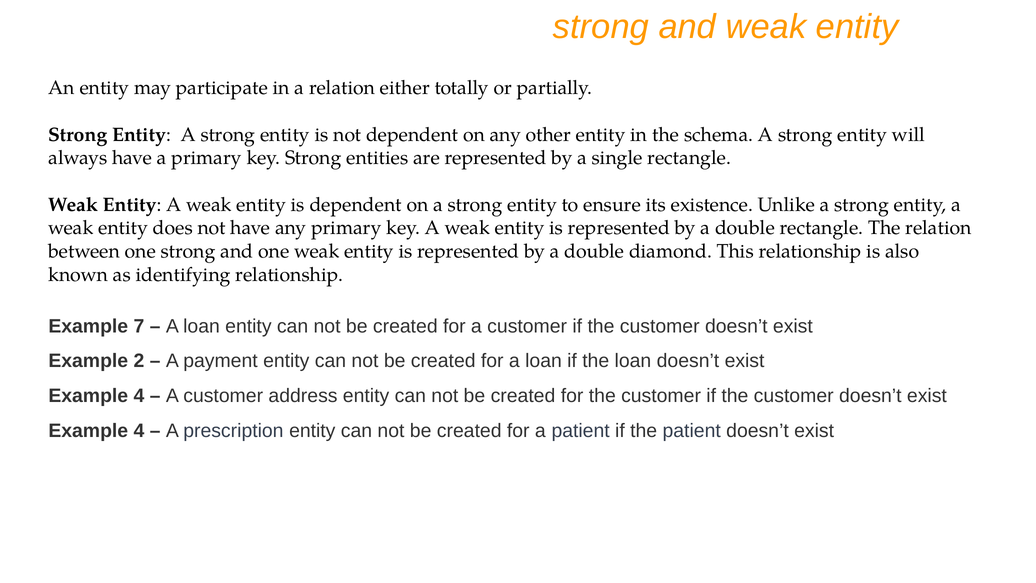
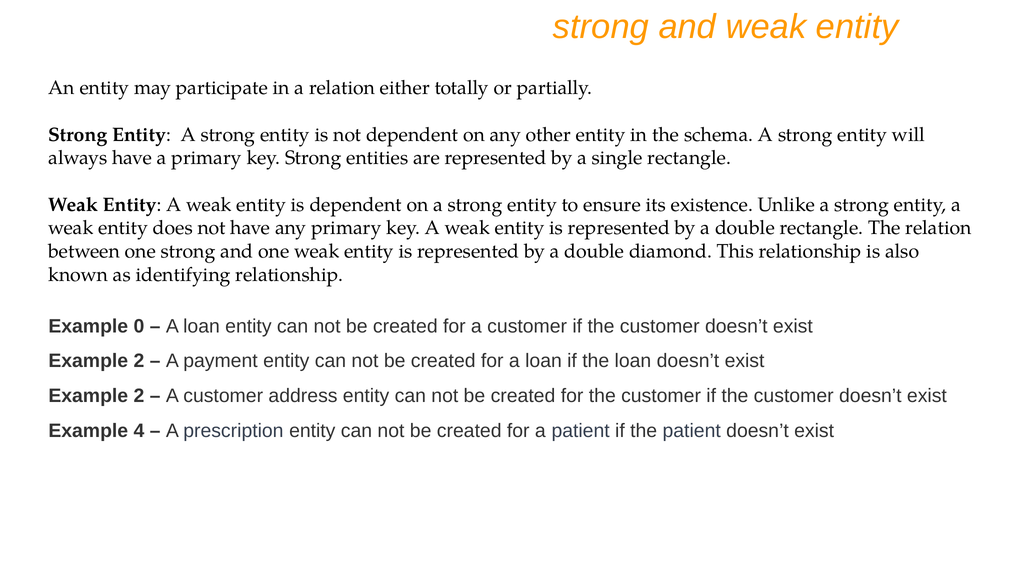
7: 7 -> 0 (139, 326)
4: 4 -> 2 (139, 396)
